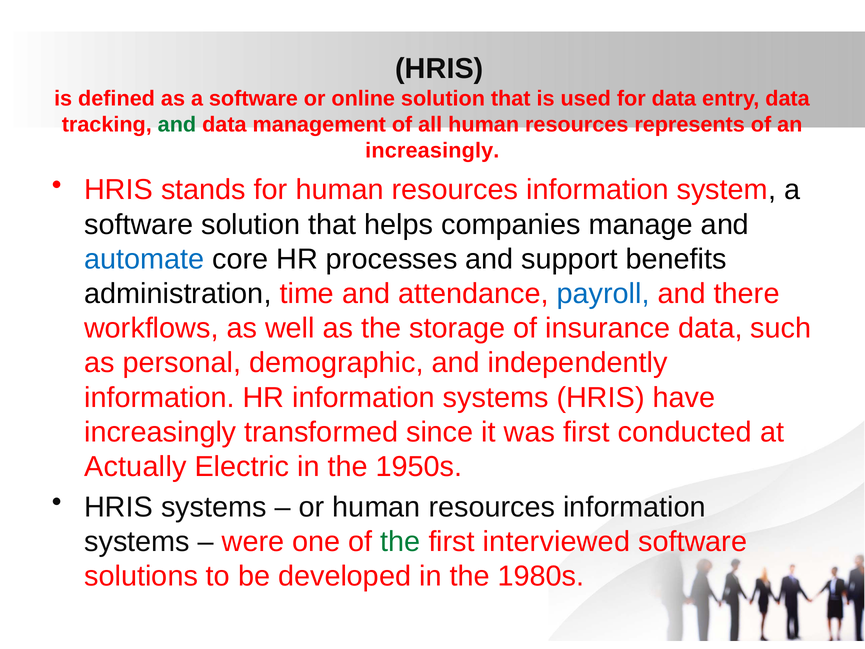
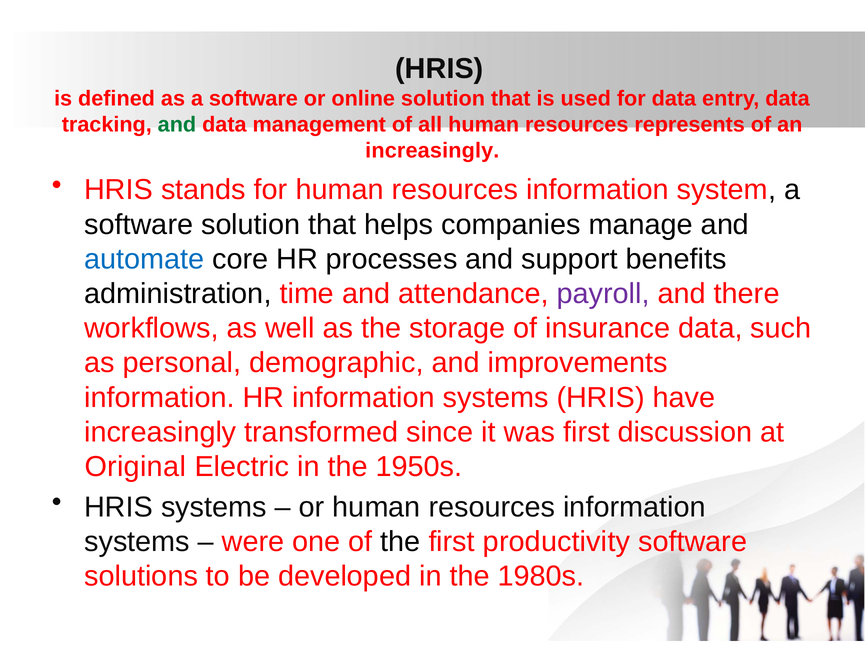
payroll colour: blue -> purple (603, 294)
independently: independently -> improvements (578, 363)
conducted: conducted -> discussion (685, 432)
Actually: Actually -> Original (135, 467)
the colour: green -> black (400, 542)
interviewed: interviewed -> productivity (556, 542)
